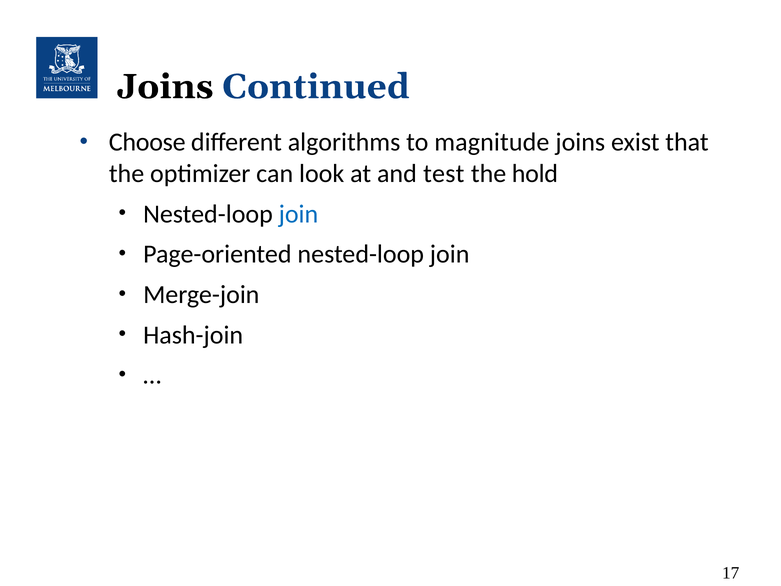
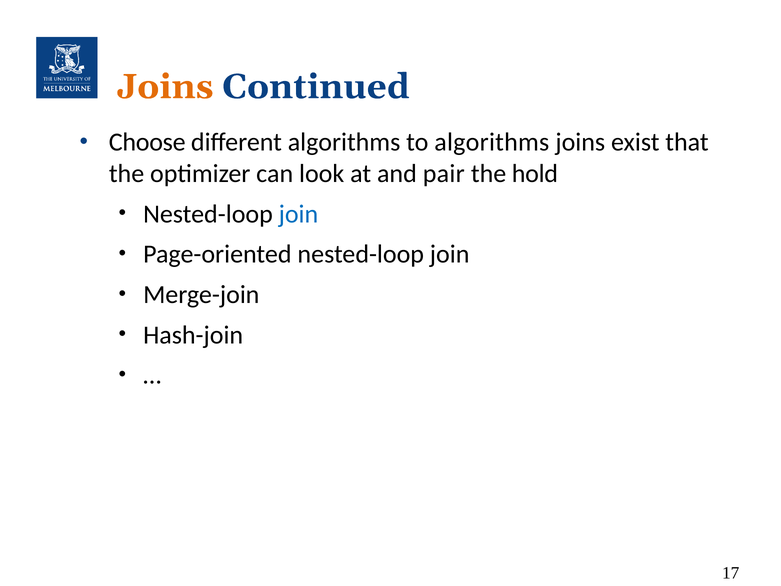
Joins colour: black -> orange (165, 87)
to magnitude: magnitude -> algorithms (492, 142)
test: test -> pair (444, 173)
